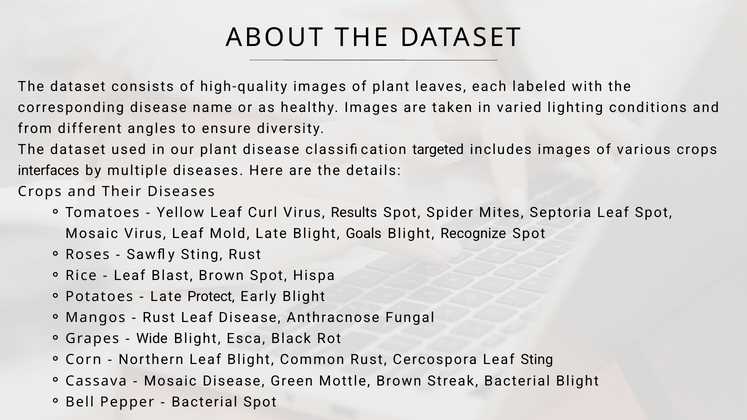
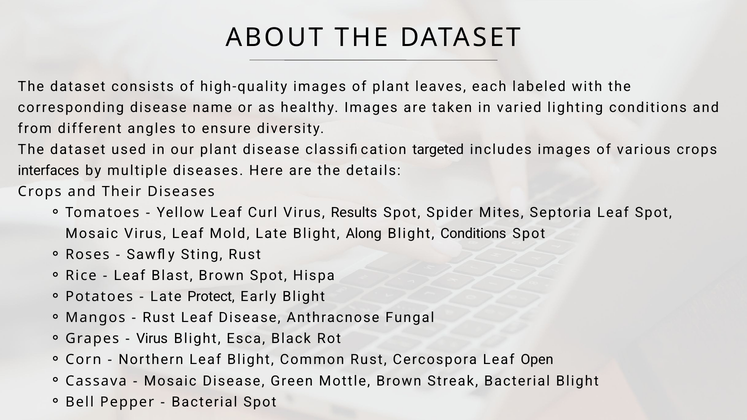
Goals: Goals -> Along (364, 234)
Blight Recognize: Recognize -> Conditions (473, 234)
Wide: Wide -> Virus (152, 339)
Leaf Sting: Sting -> Open (537, 360)
